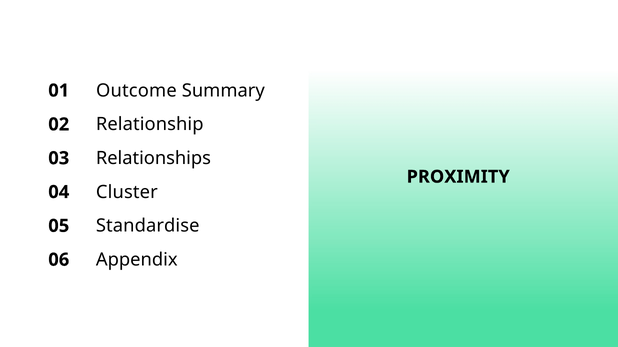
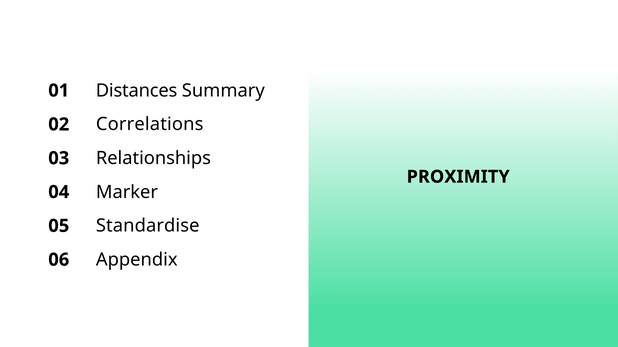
Outcome: Outcome -> Distances (137, 91)
Relationship: Relationship -> Correlations (150, 125)
Cluster: Cluster -> Marker (127, 192)
